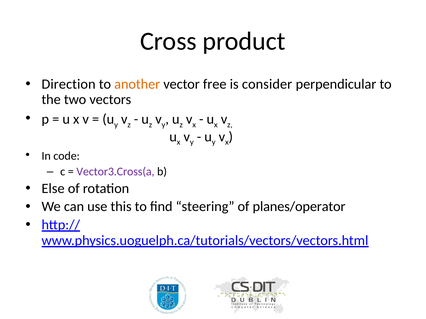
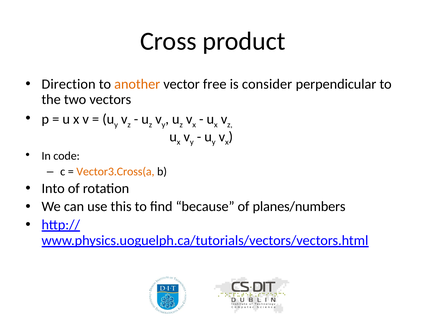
Vector3.Cross(a colour: purple -> orange (115, 172)
Else: Else -> Into (53, 189)
steering: steering -> because (205, 207)
planes/operator: planes/operator -> planes/numbers (299, 207)
